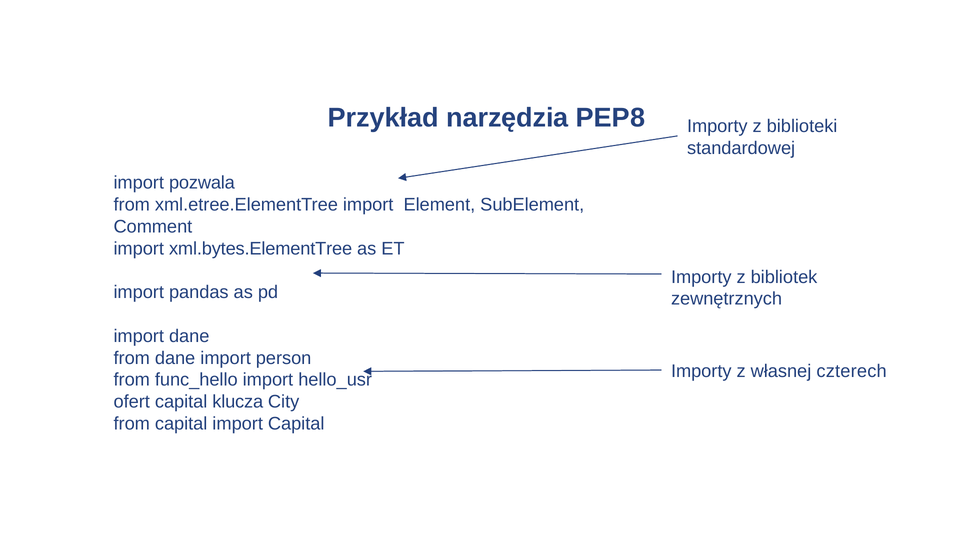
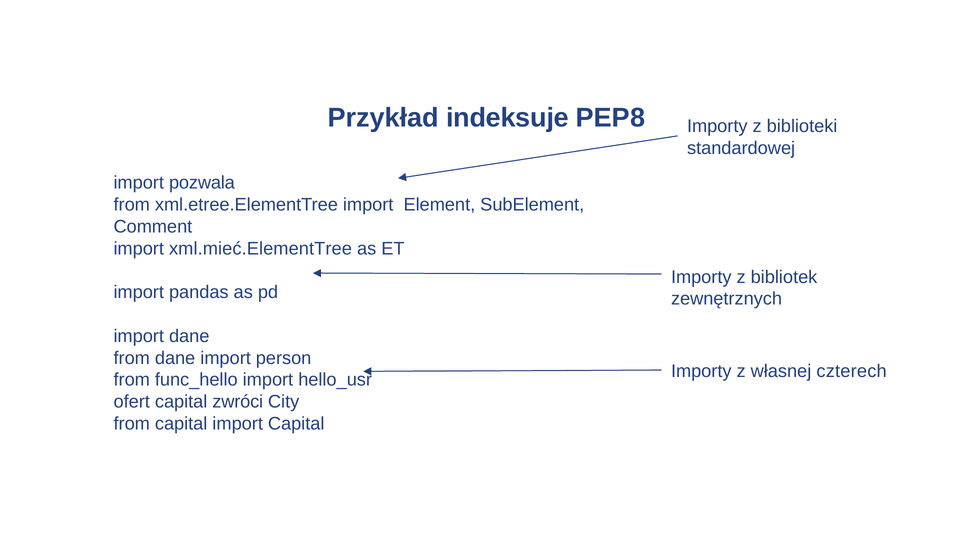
narzędzia: narzędzia -> indeksuje (507, 118)
xml.bytes.ElementTree: xml.bytes.ElementTree -> xml.mieć.ElementTree (261, 248)
klucza: klucza -> zwróci (238, 402)
